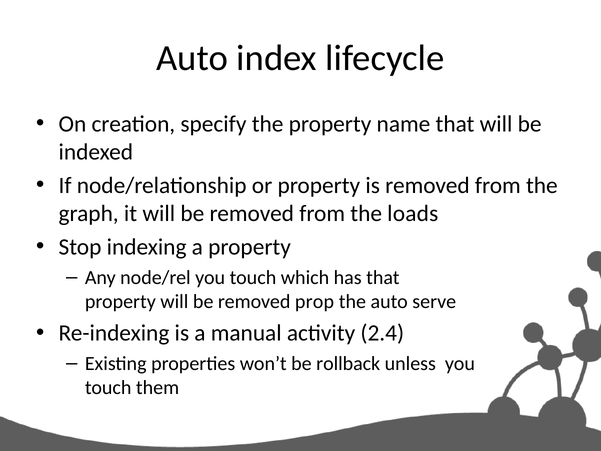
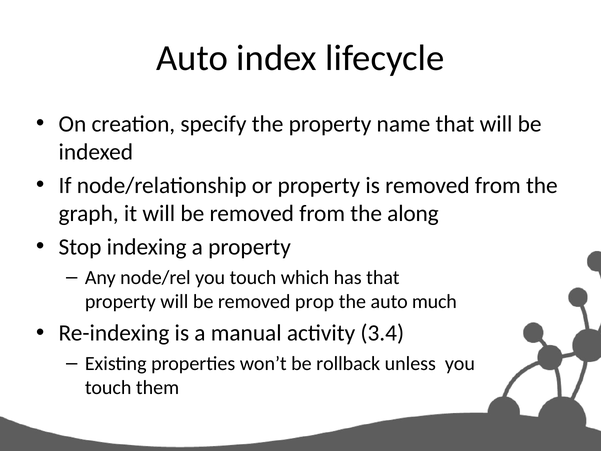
loads: loads -> along (413, 213)
serve: serve -> much (434, 301)
2.4: 2.4 -> 3.4 (382, 333)
